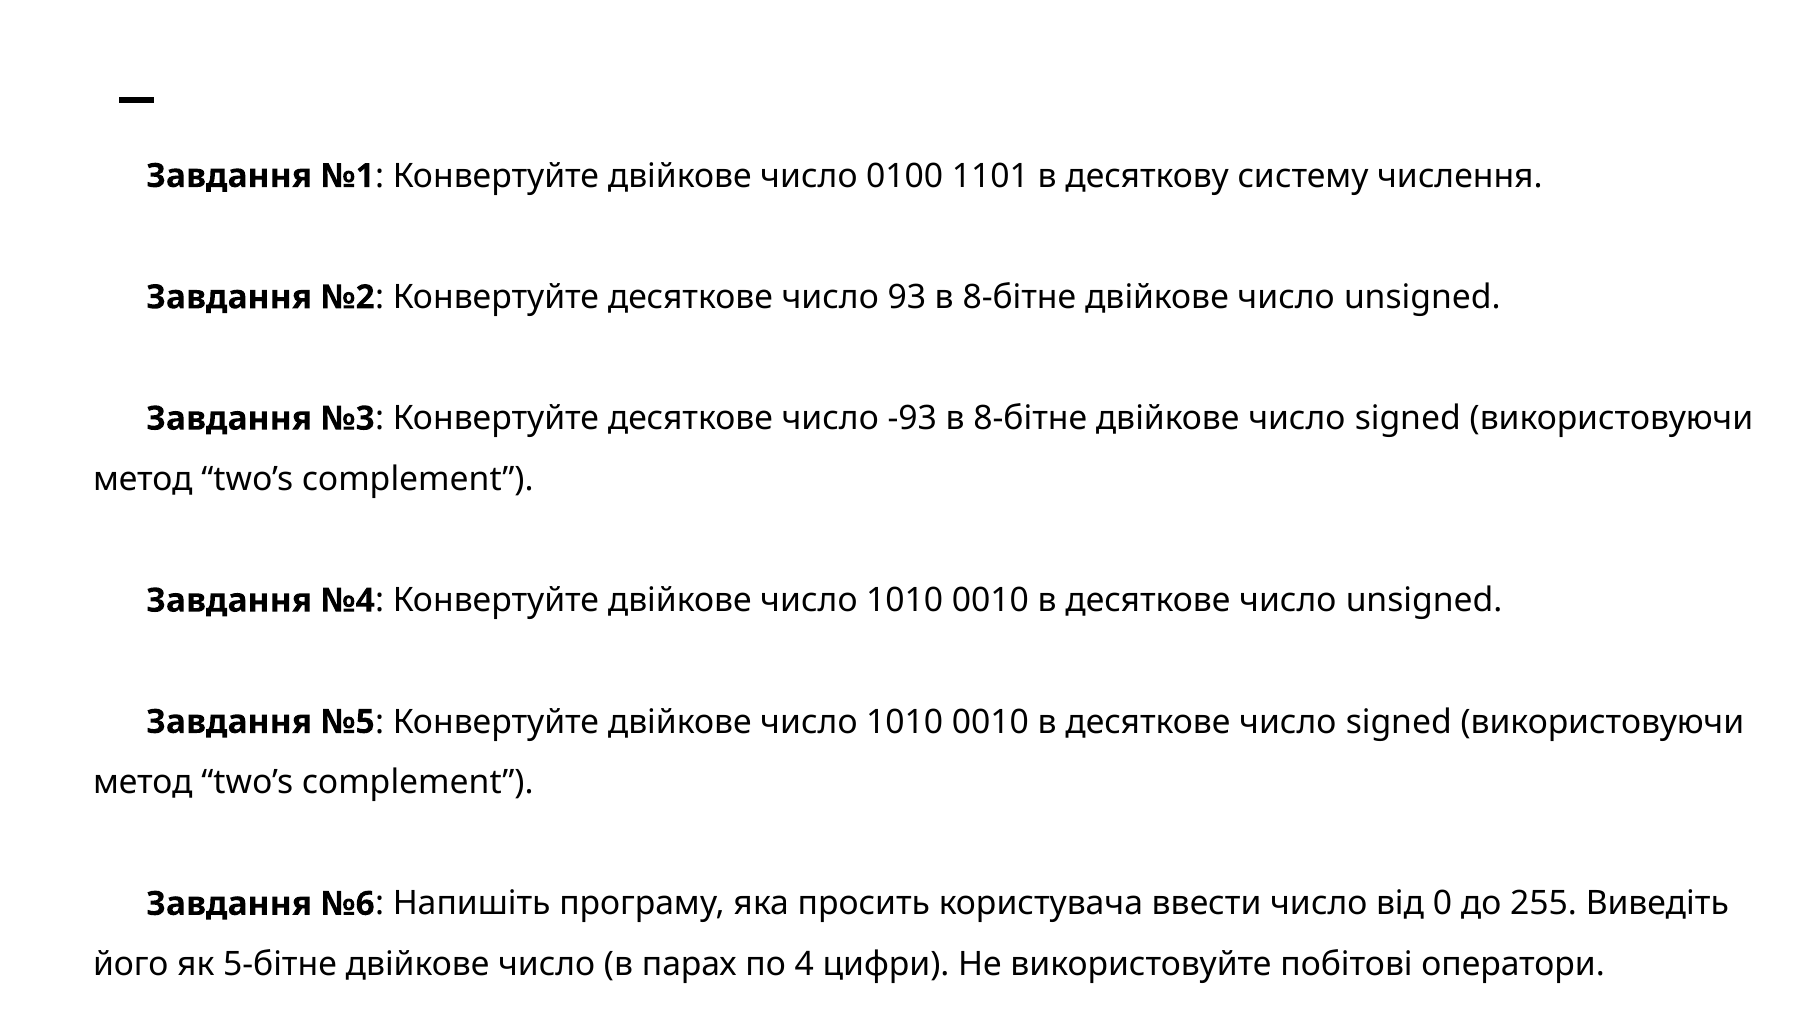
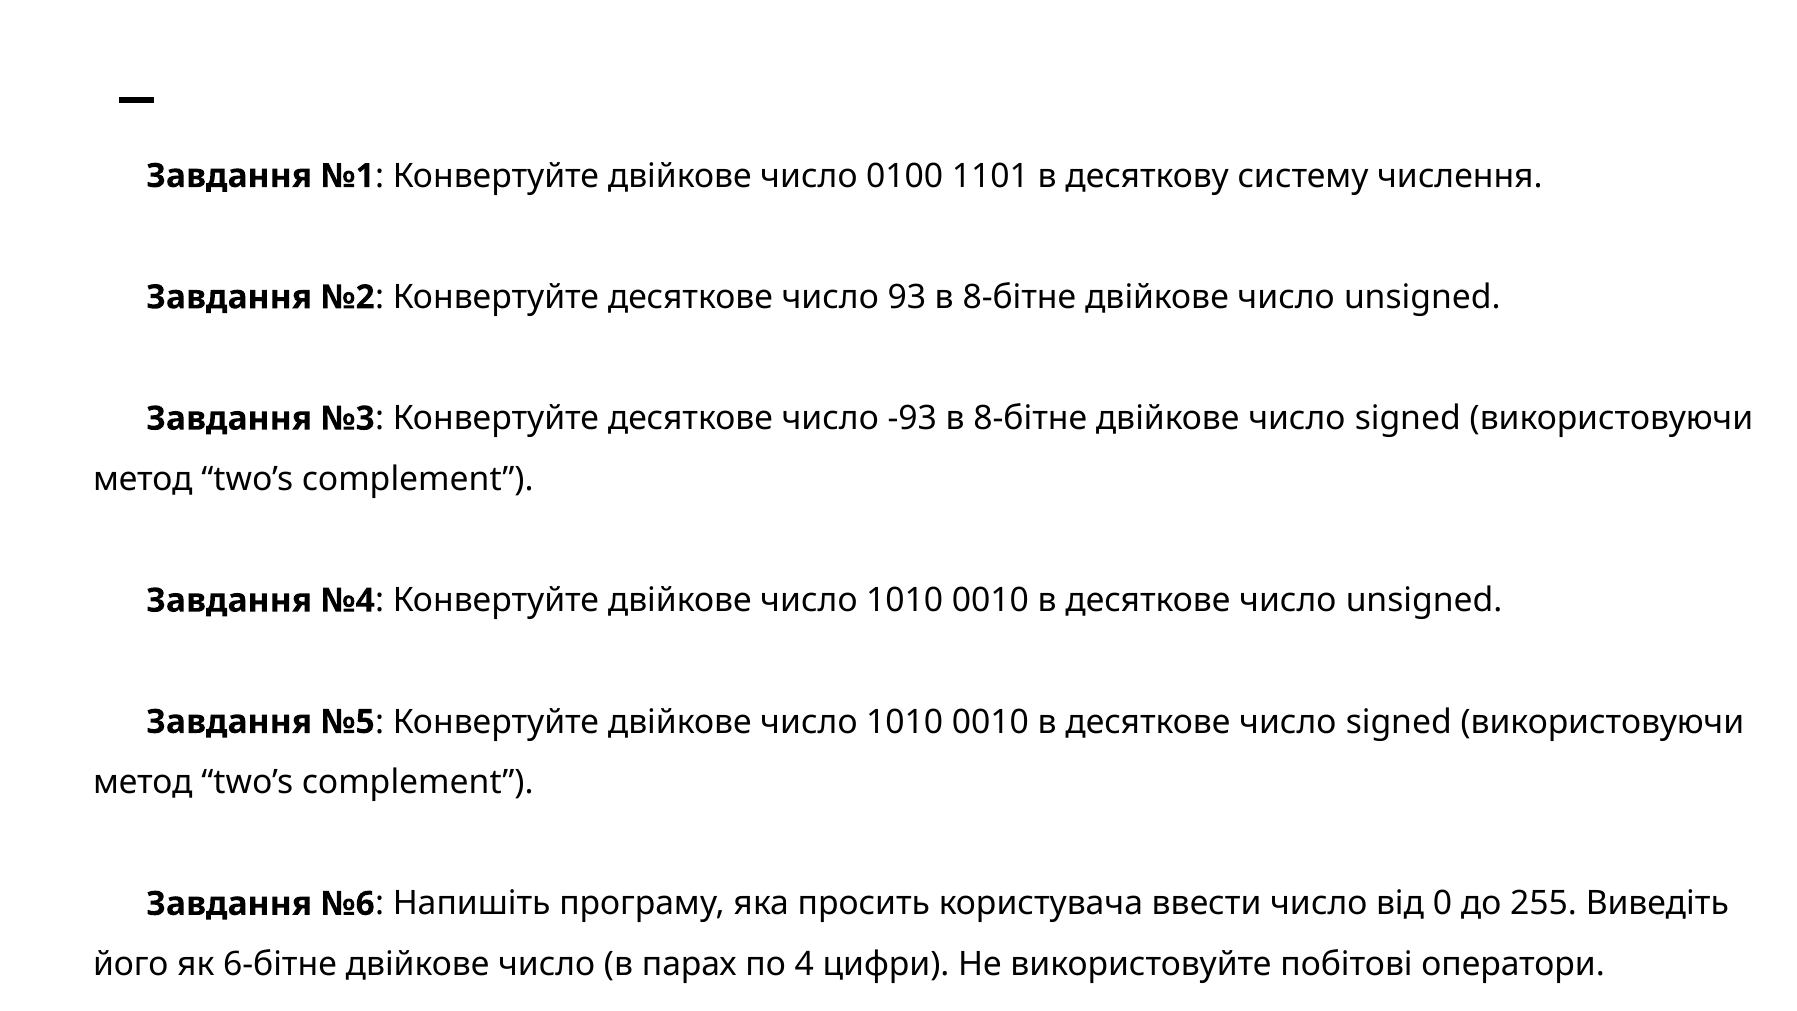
5-бітне: 5-бітне -> 6-бітне (280, 964)
